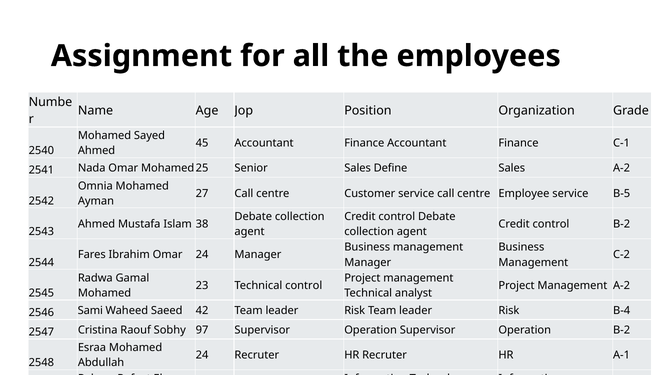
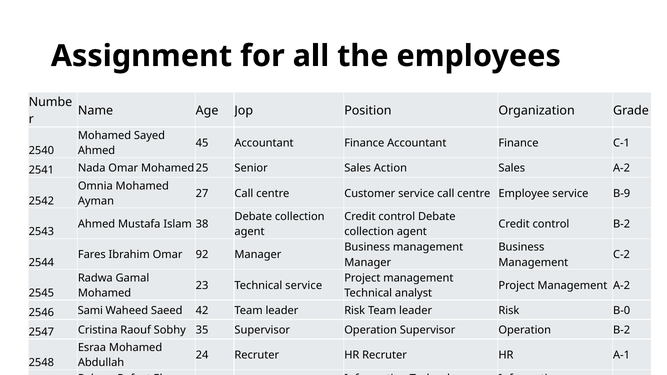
Define: Define -> Action (390, 168)
B-5: B-5 -> B-9 (622, 194)
Omar 24: 24 -> 92 (202, 255)
Technical control: control -> service (304, 286)
B-4: B-4 -> B-0 (622, 311)
97: 97 -> 35 (202, 330)
